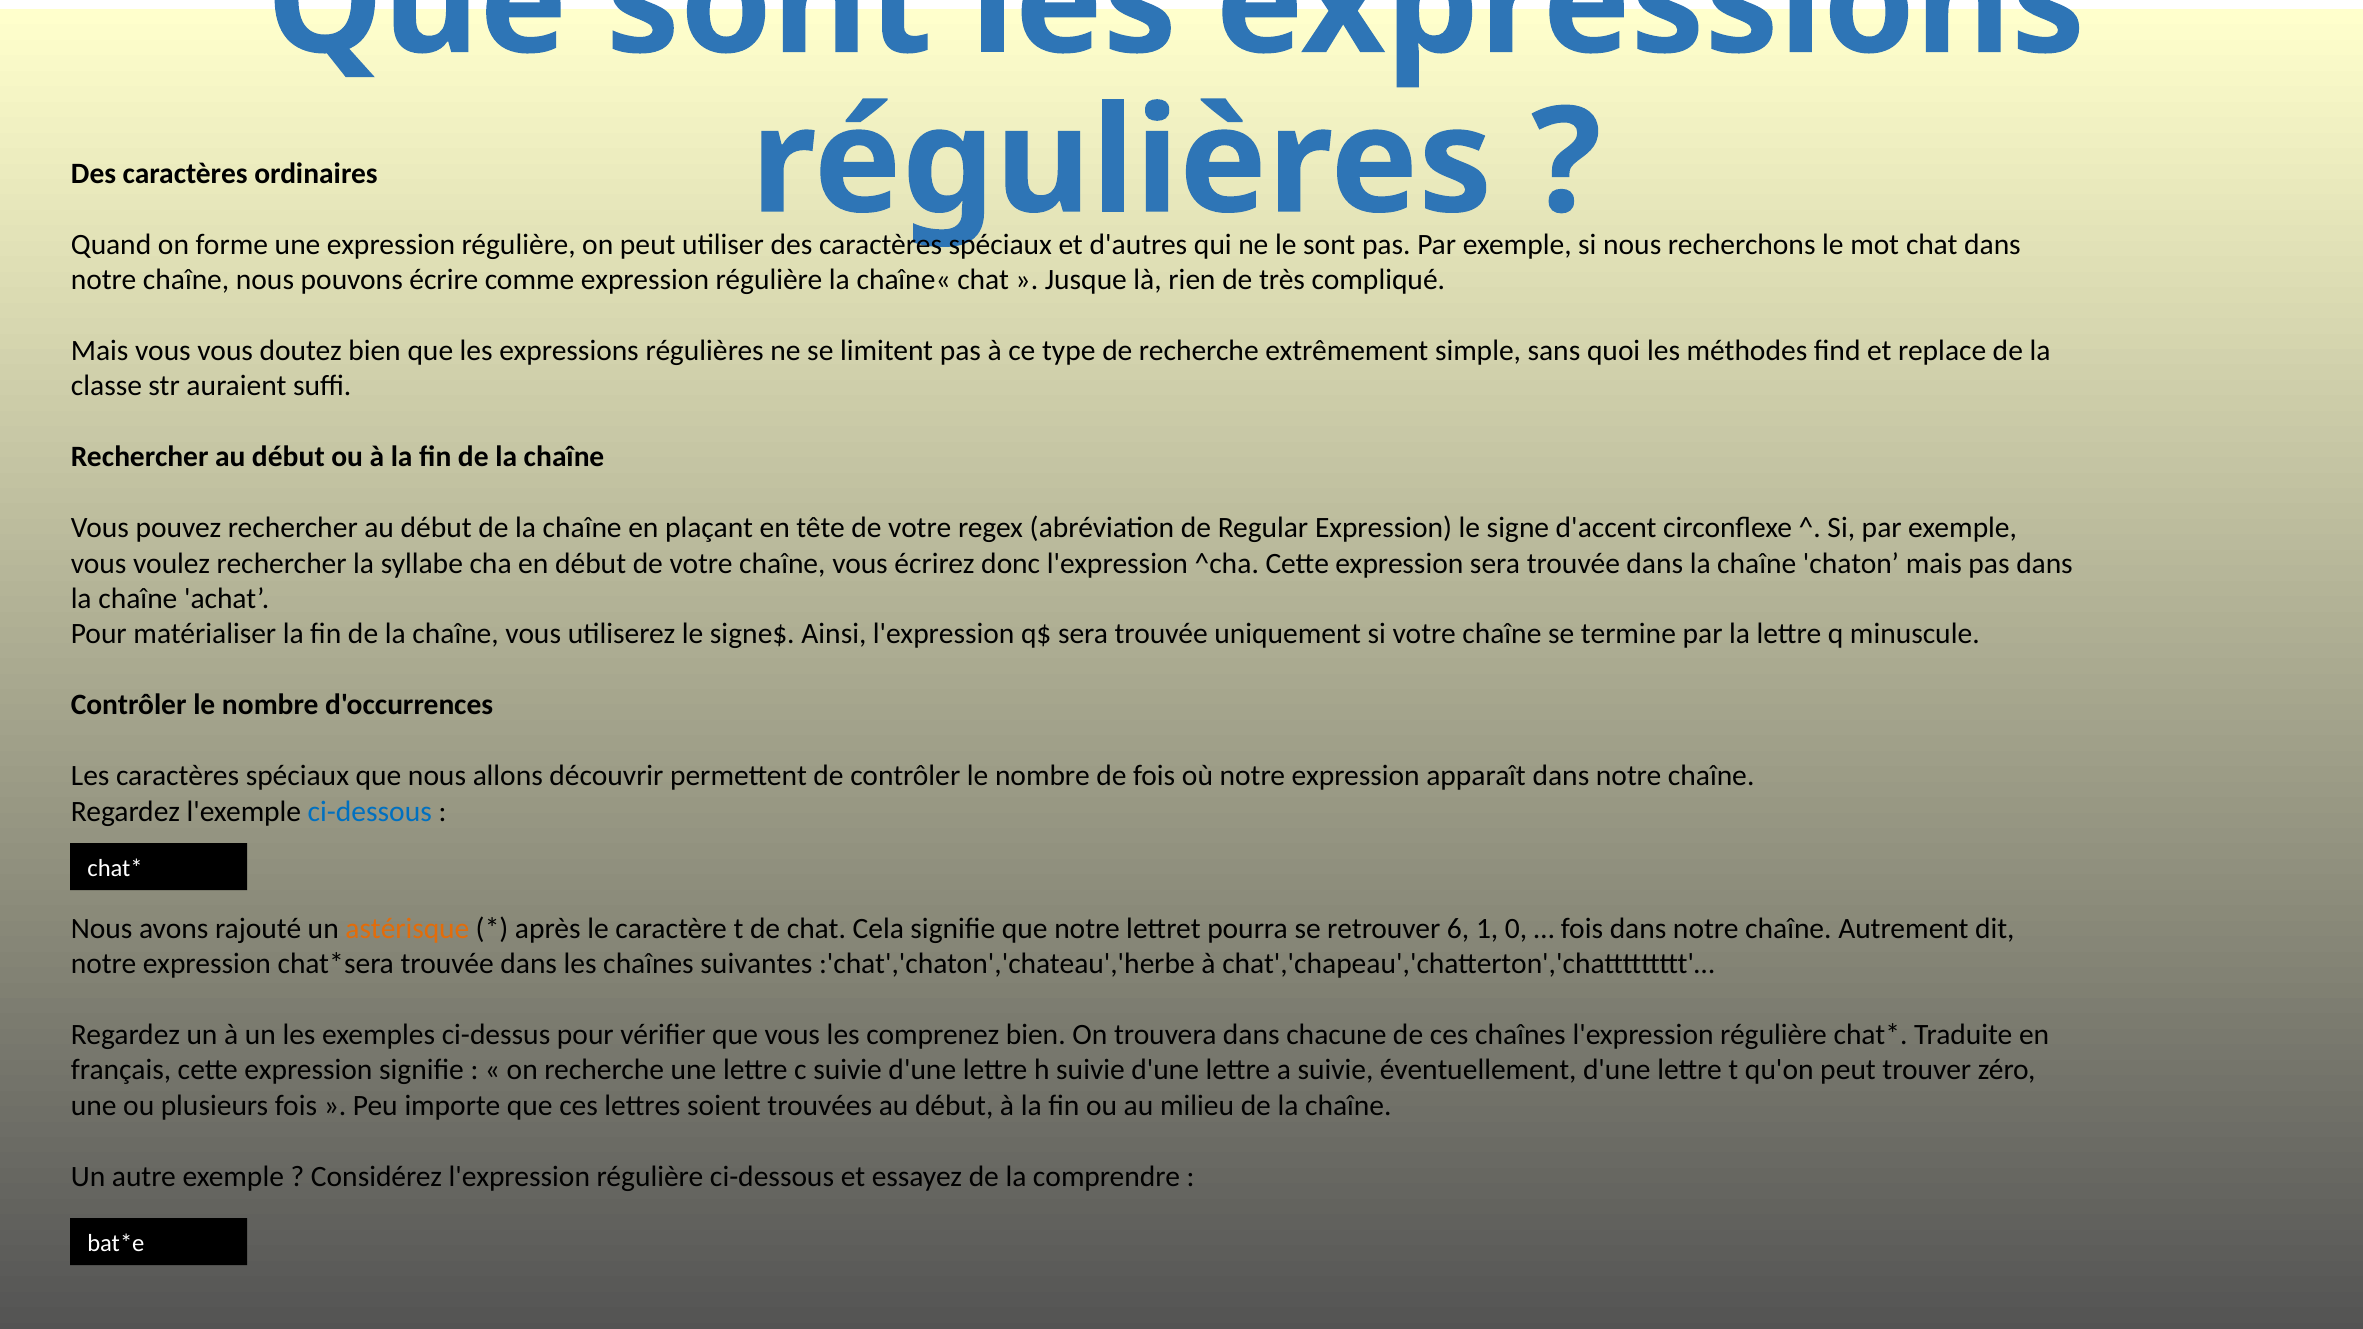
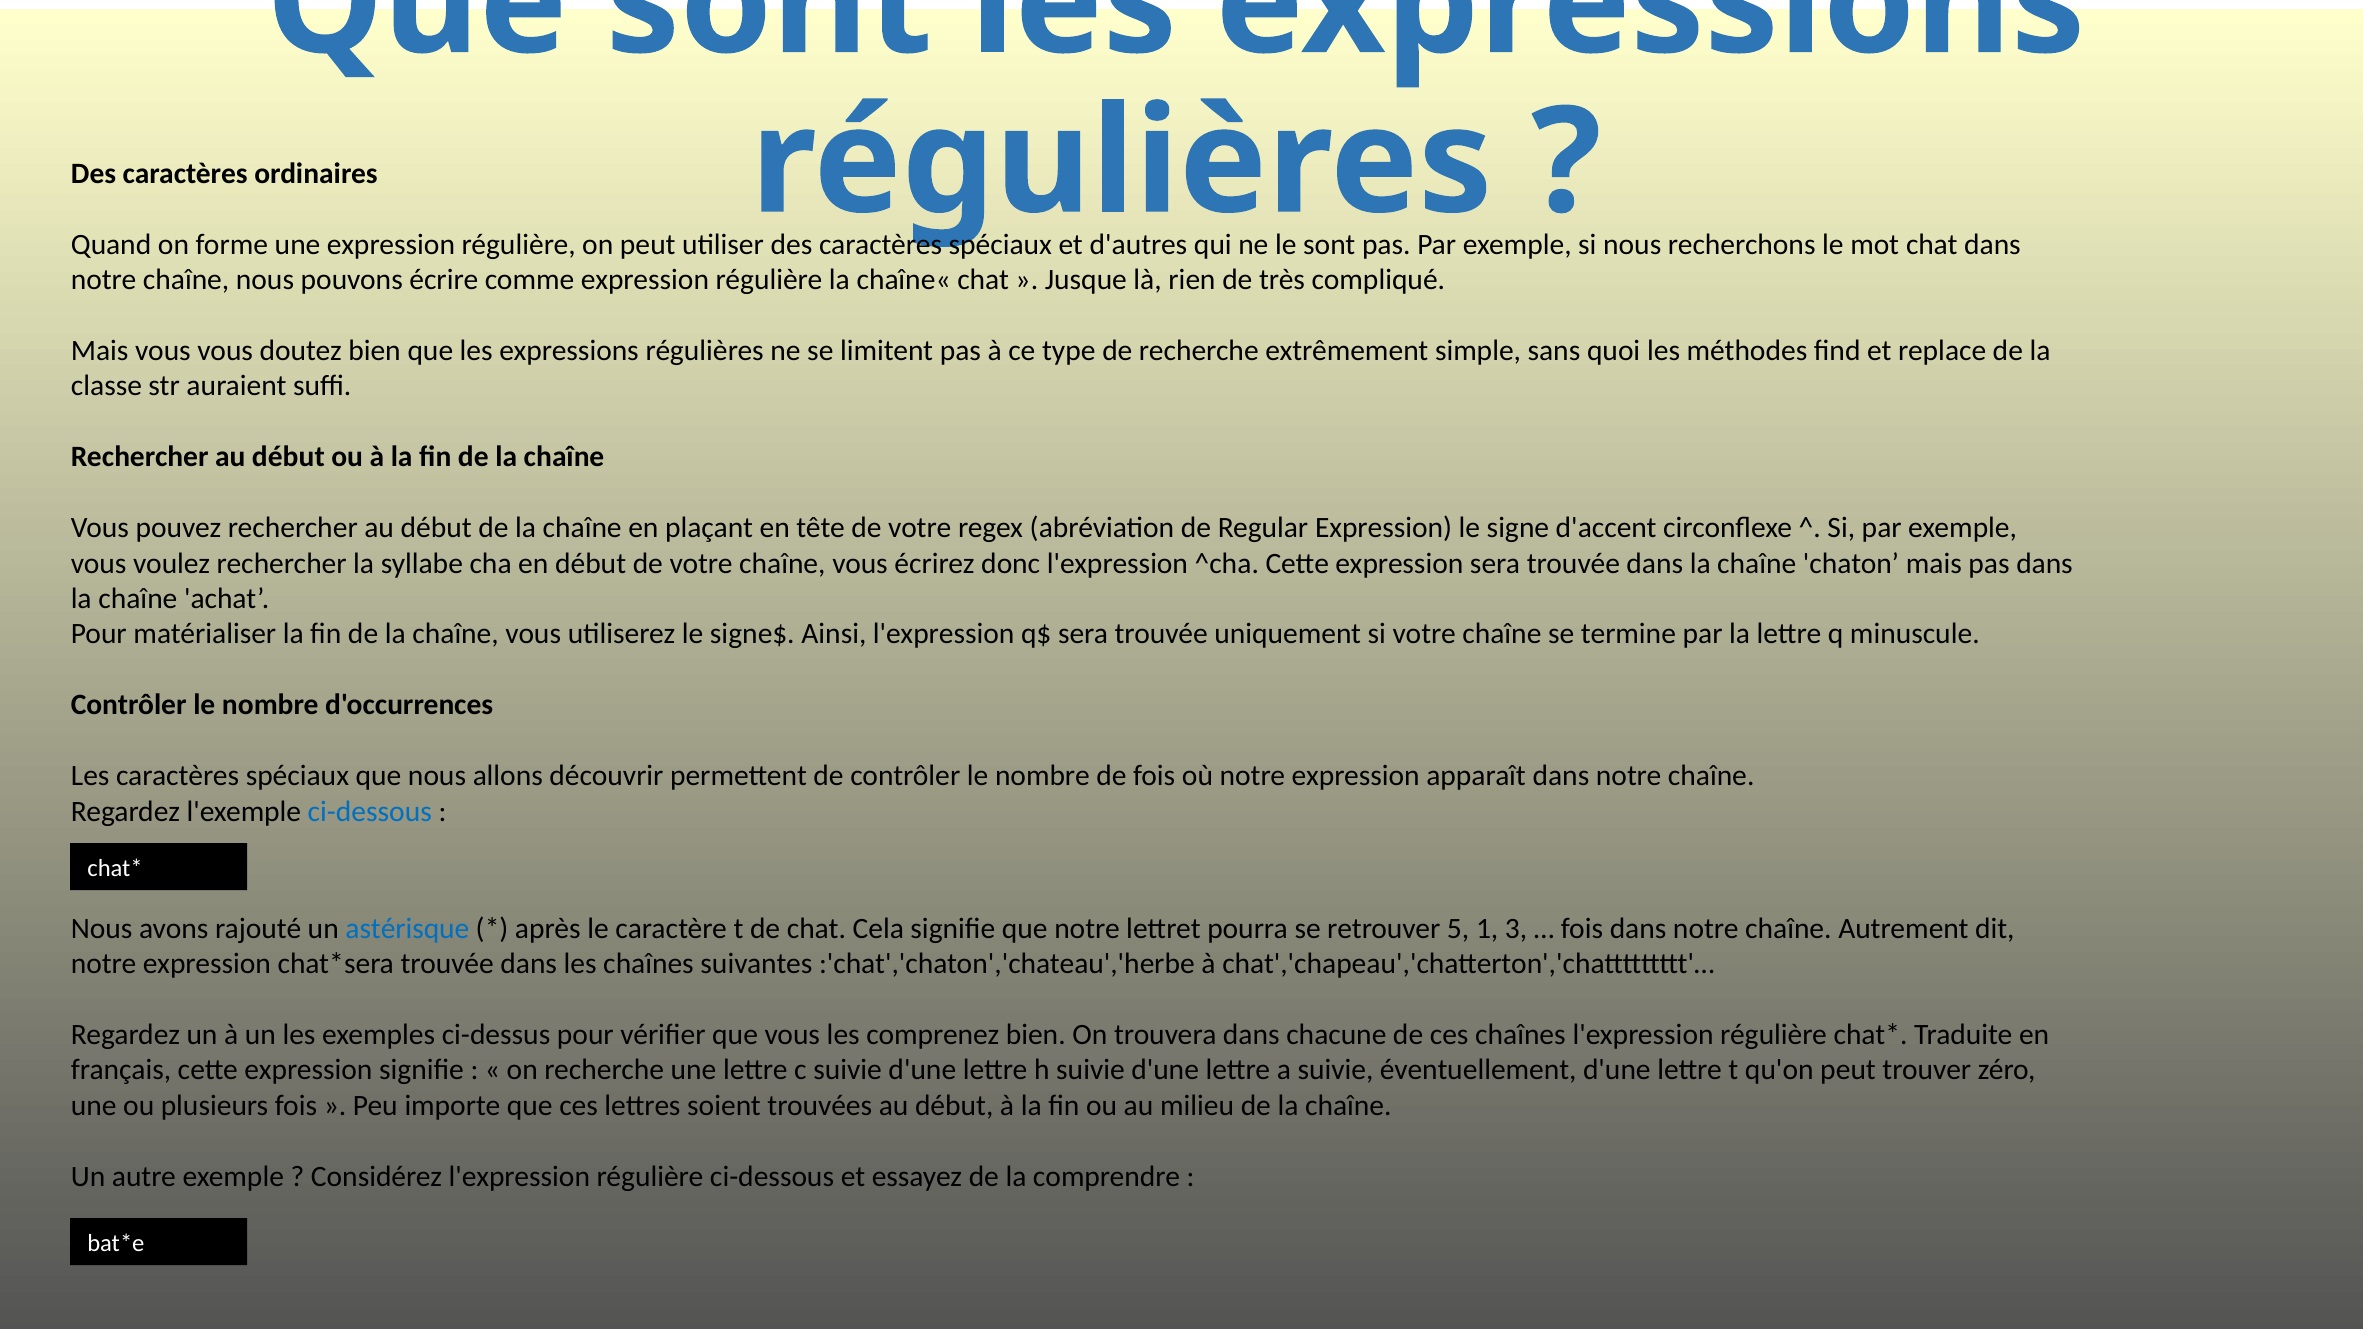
astérisque colour: orange -> blue (407, 929)
6: 6 -> 5 (1458, 929)
0: 0 -> 3 (1516, 929)
